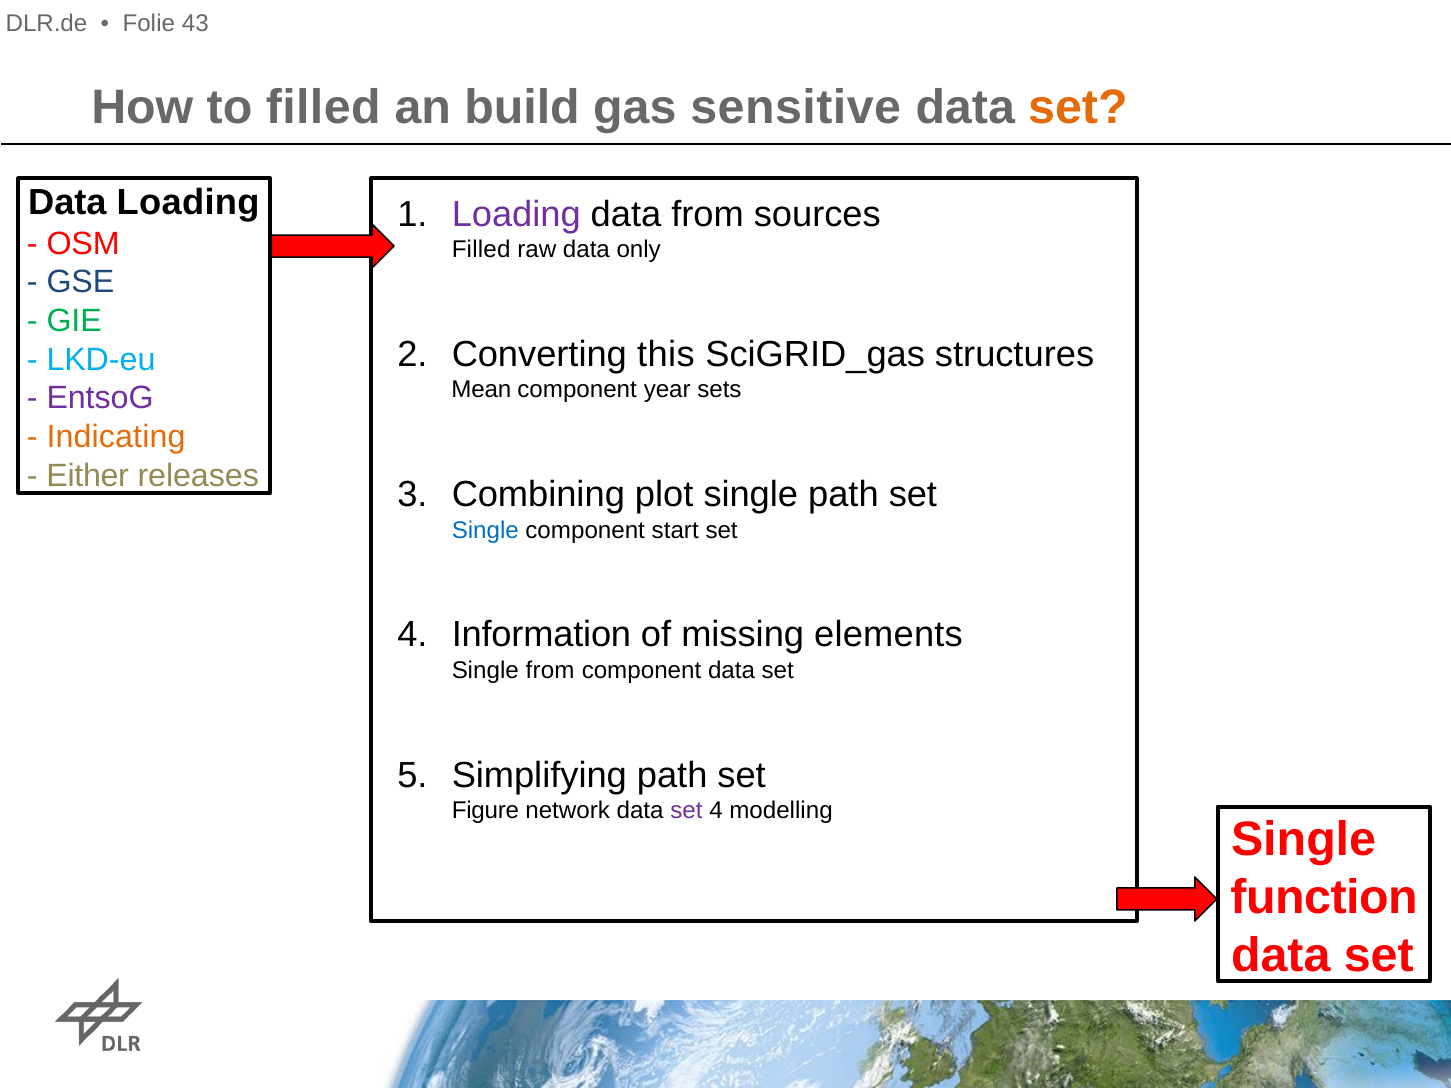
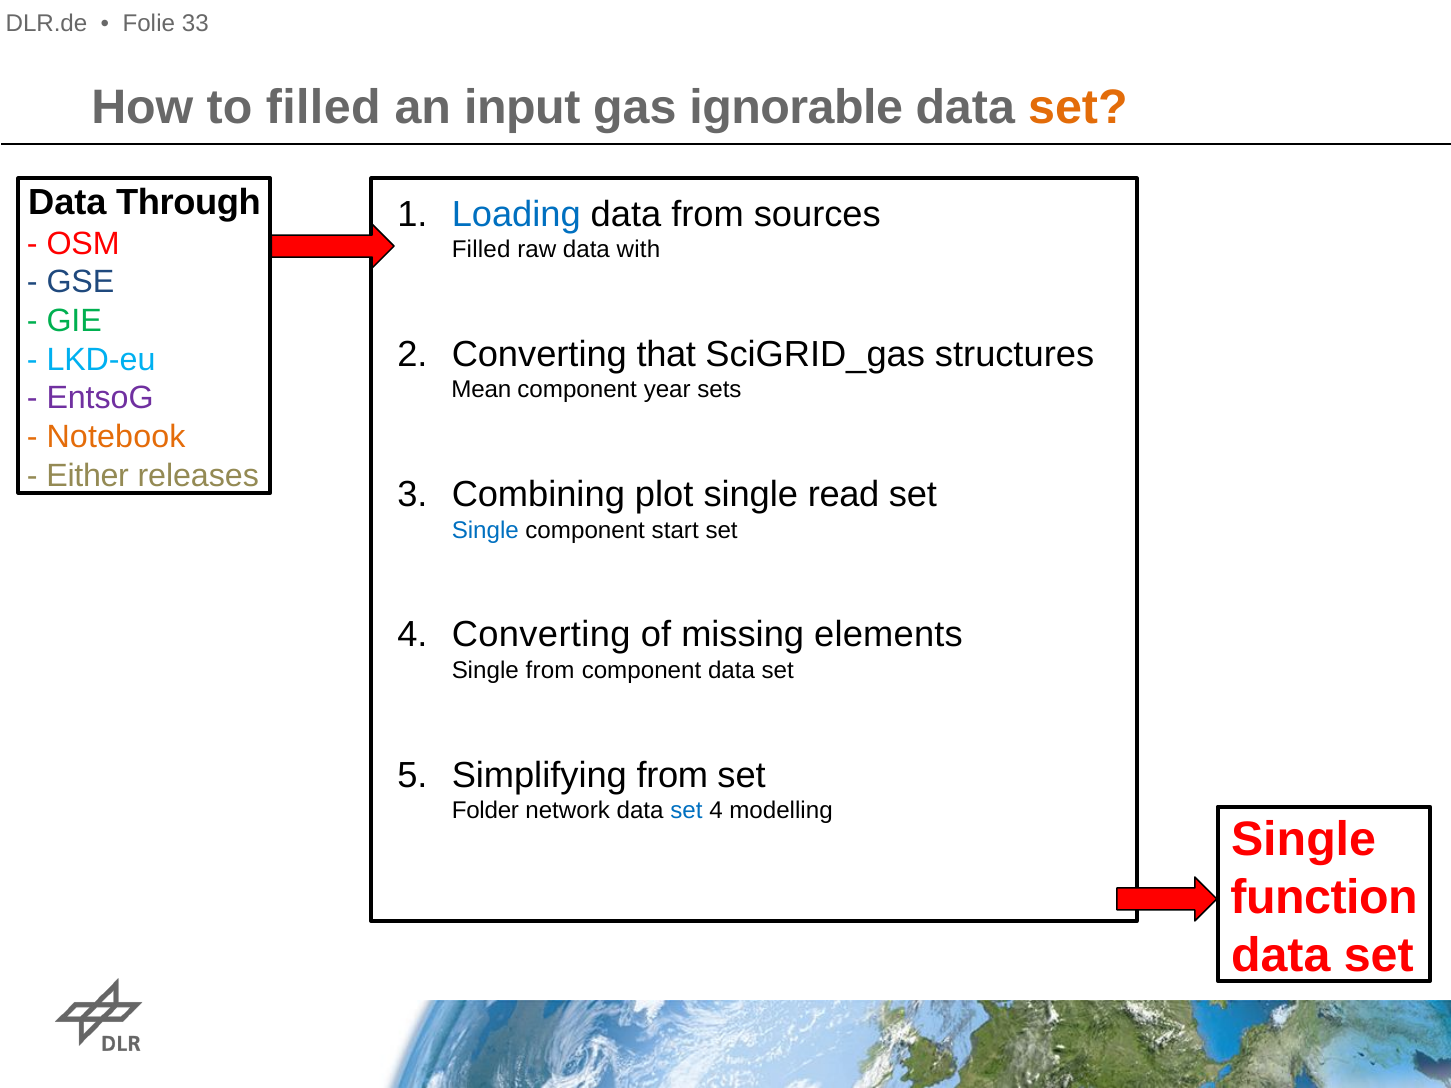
43: 43 -> 33 (195, 23)
build: build -> input (522, 108)
sensitive: sensitive -> ignorable (796, 108)
Data Loading: Loading -> Through (188, 203)
Loading colour: purple -> blue (516, 214)
only: only -> with (639, 250)
this: this -> that (666, 354)
Indicating: Indicating -> Notebook (116, 437)
single path: path -> read (844, 495)
4 Information: Information -> Converting (541, 635)
Simplifying path: path -> from (672, 775)
Figure: Figure -> Folder (485, 811)
set colour: purple -> blue (686, 811)
